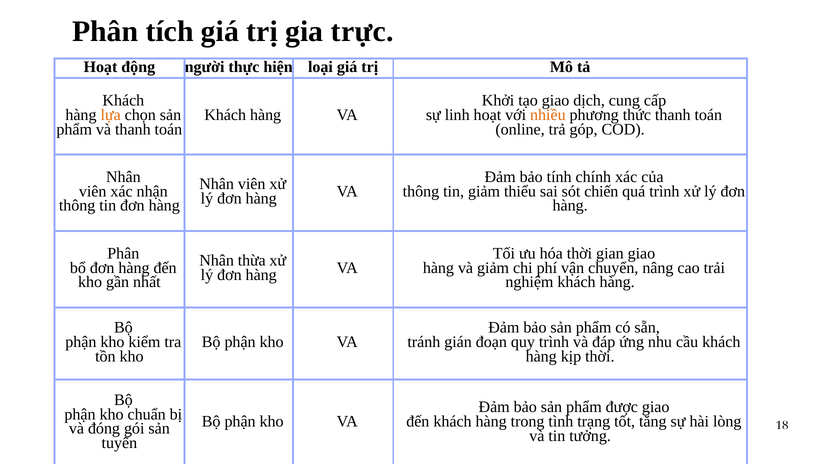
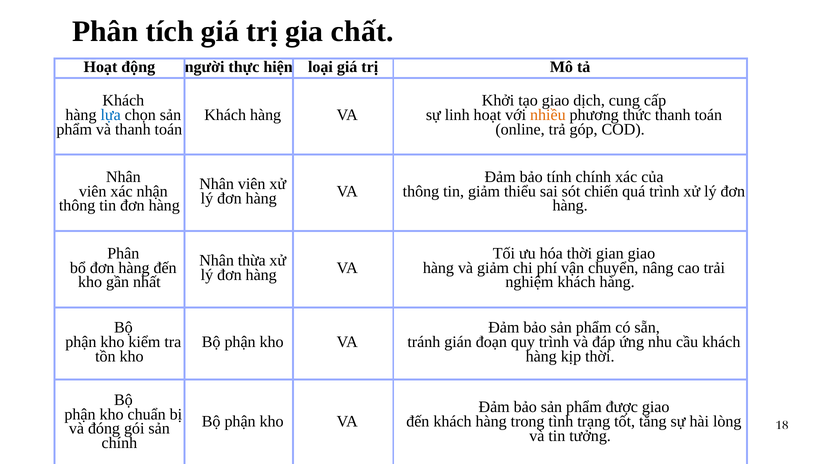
trực: trực -> chất (362, 32)
lựa colour: orange -> blue (111, 115)
tuyến: tuyến -> chính (119, 443)
